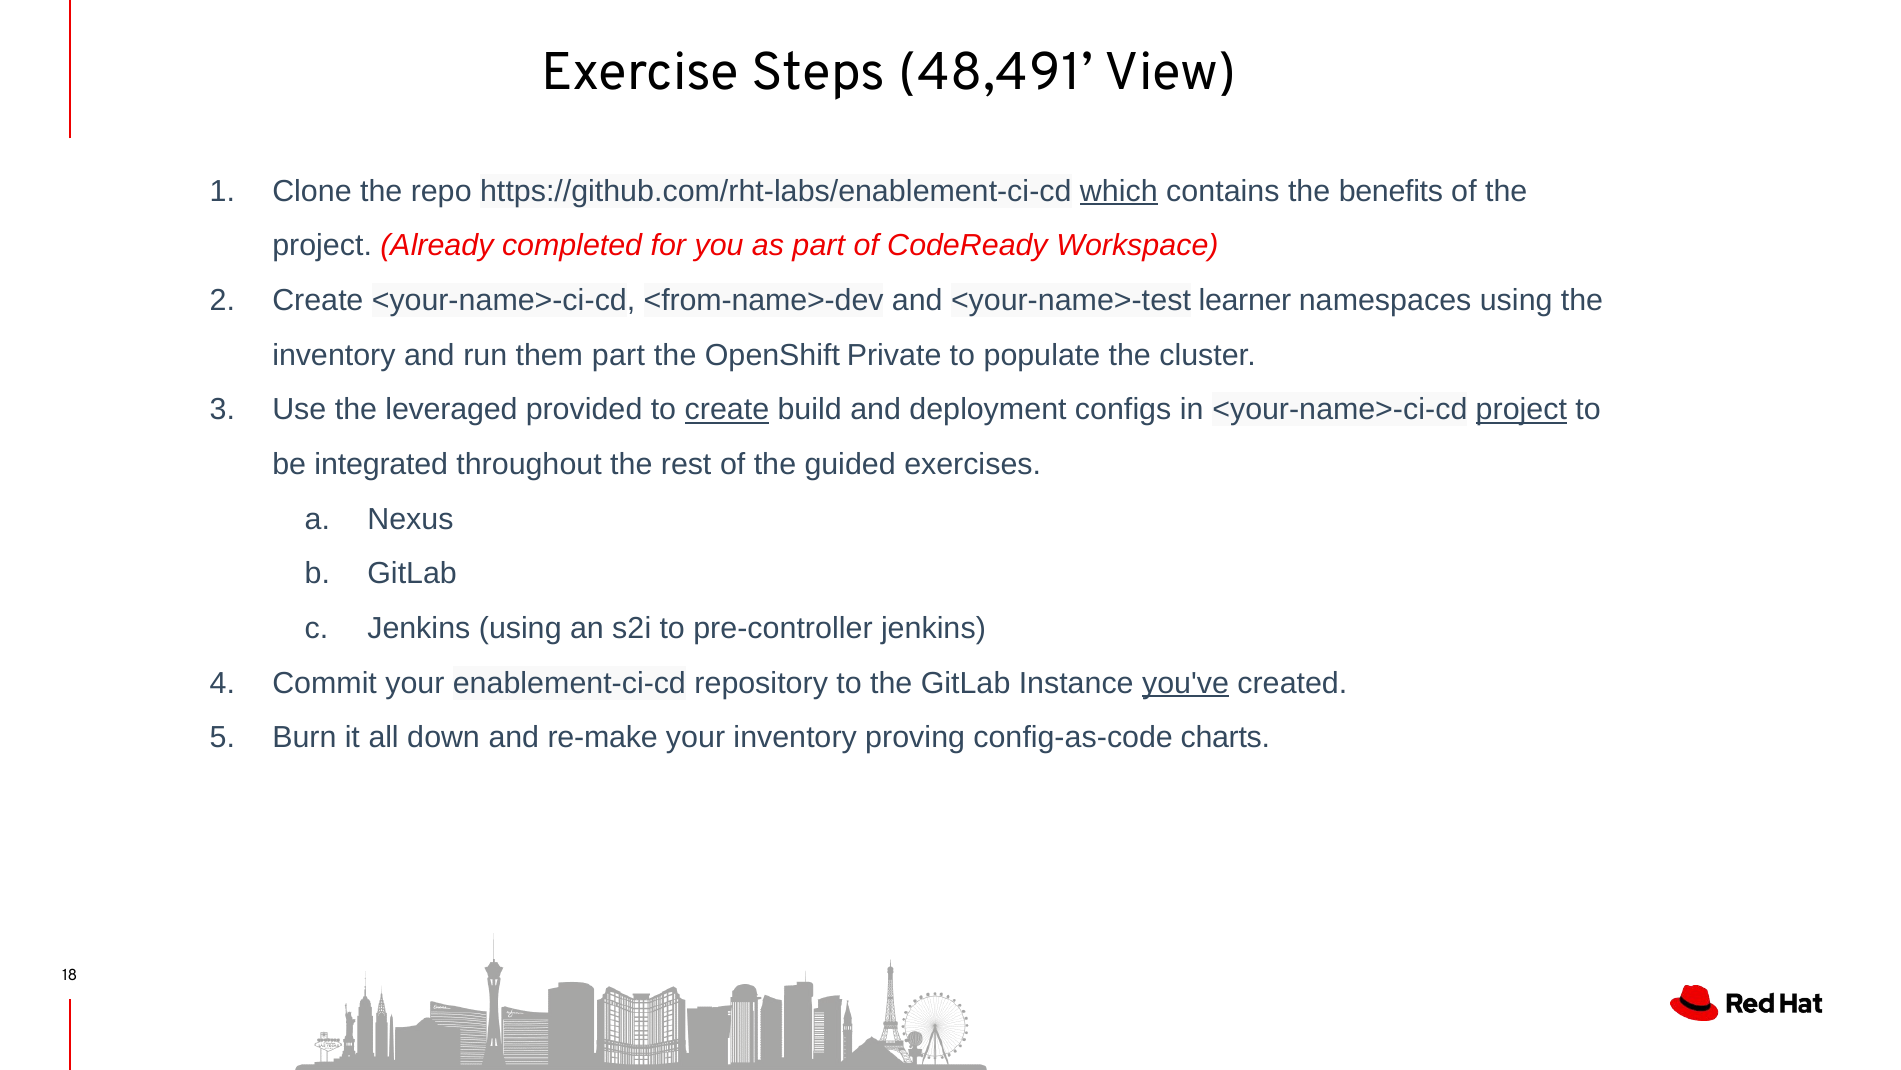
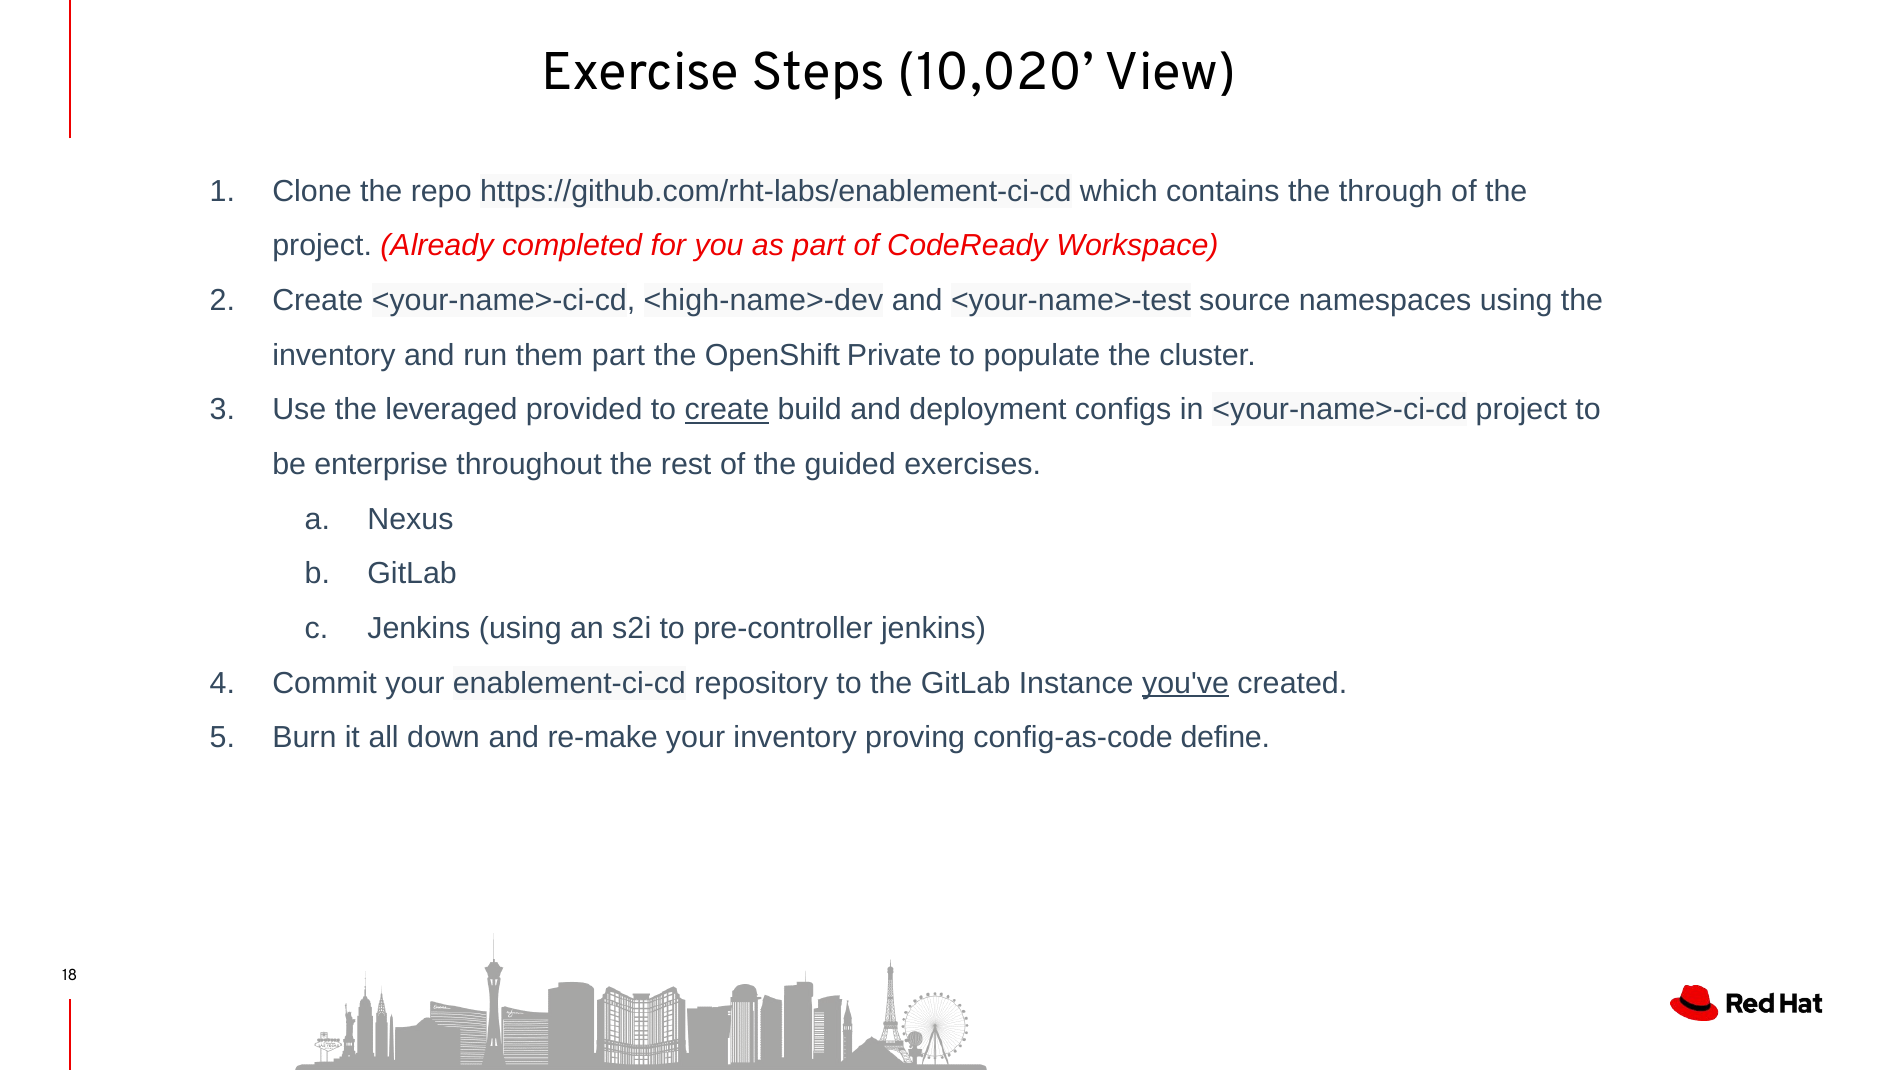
48,491: 48,491 -> 10,020 (996, 72)
which underline: present -> none (1119, 191)
benefits: benefits -> through (1391, 191)
<from-name>-dev: <from-name>-dev -> <high-name>-dev (763, 300)
learner: learner -> source (1245, 300)
project underline: present -> none (1521, 410)
integrated: integrated -> enterprise (381, 464)
charts: charts -> define (1225, 737)
